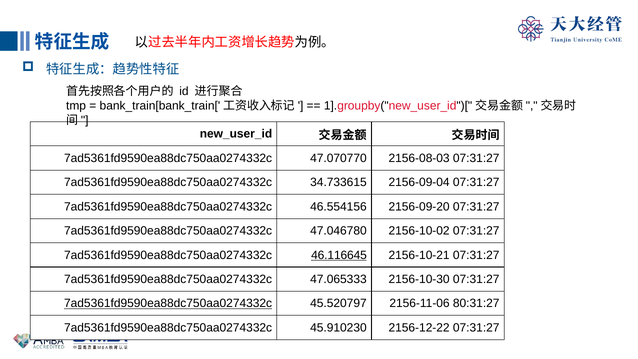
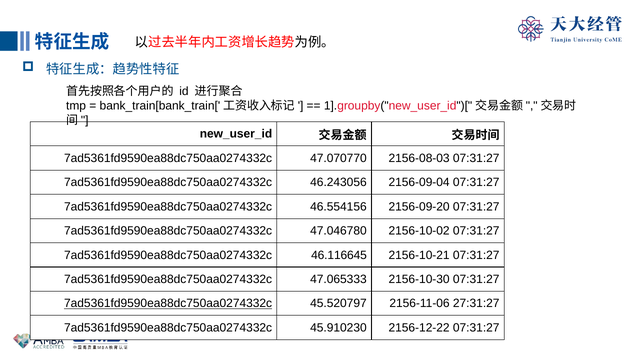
34.733615: 34.733615 -> 46.243056 (338, 182)
46.116645 underline: present -> none (339, 255)
80:31:27: 80:31:27 -> 27:31:27 (476, 303)
